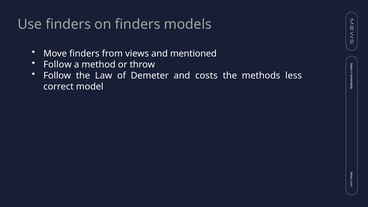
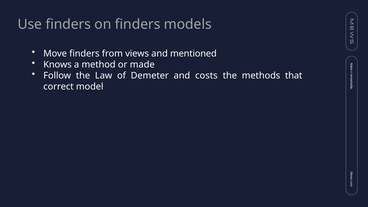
Follow: Follow -> Knows (57, 65)
throw: throw -> made (142, 65)
less: less -> that (294, 76)
